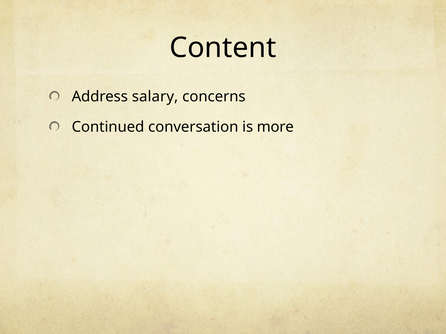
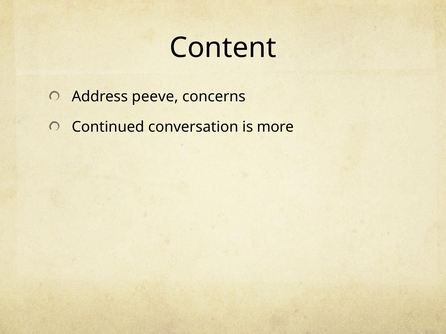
salary: salary -> peeve (155, 97)
